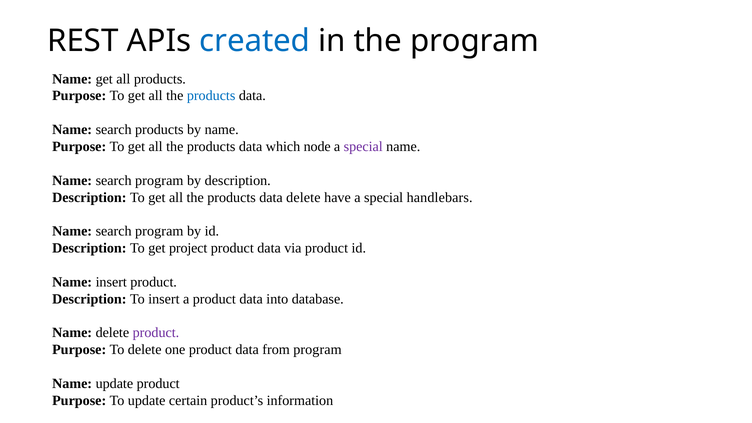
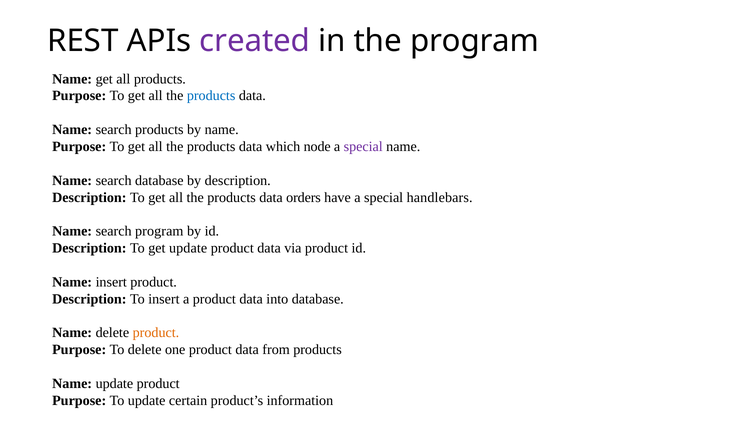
created colour: blue -> purple (255, 41)
program: program -> database (159, 180)
data delete: delete -> orders (304, 197)
get project: project -> update (188, 248)
product colour: purple -> orange (156, 333)
from program: program -> products (317, 350)
